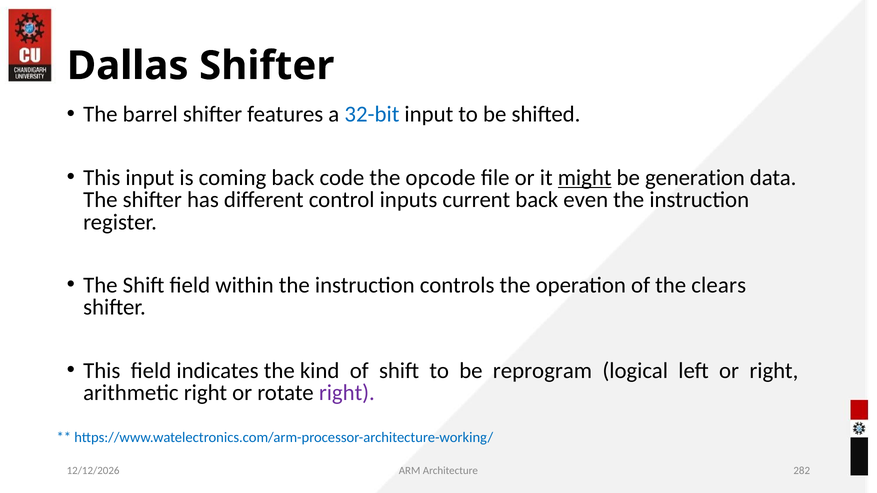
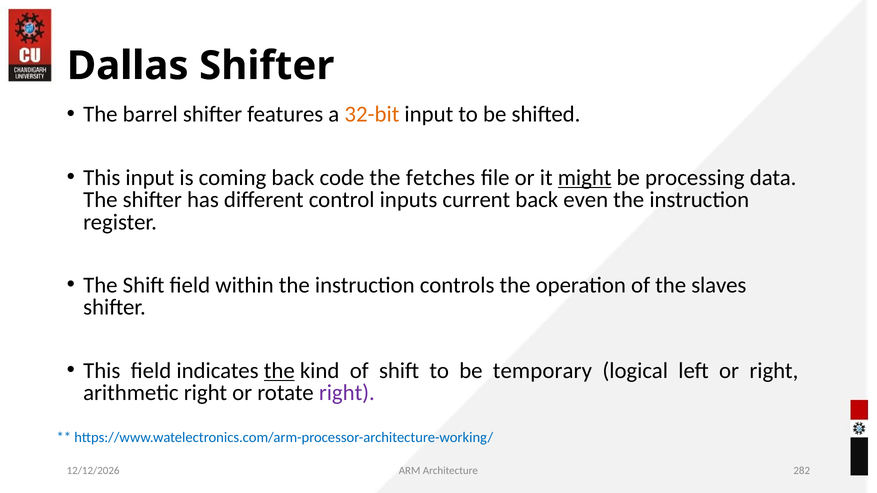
32-bit colour: blue -> orange (372, 115)
opcode: opcode -> fetches (441, 178)
generation: generation -> processing (695, 178)
clears: clears -> slaves (719, 285)
the underline: none -> present (279, 371)
reprogram: reprogram -> temporary (542, 371)
